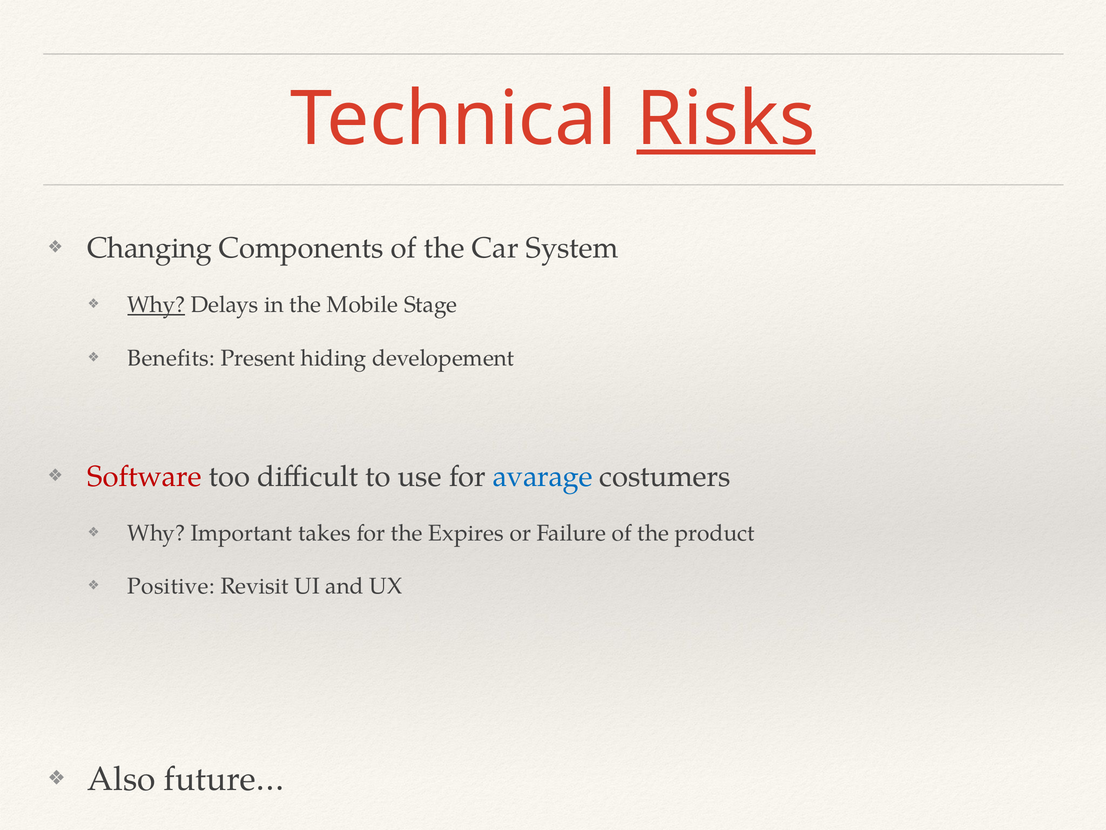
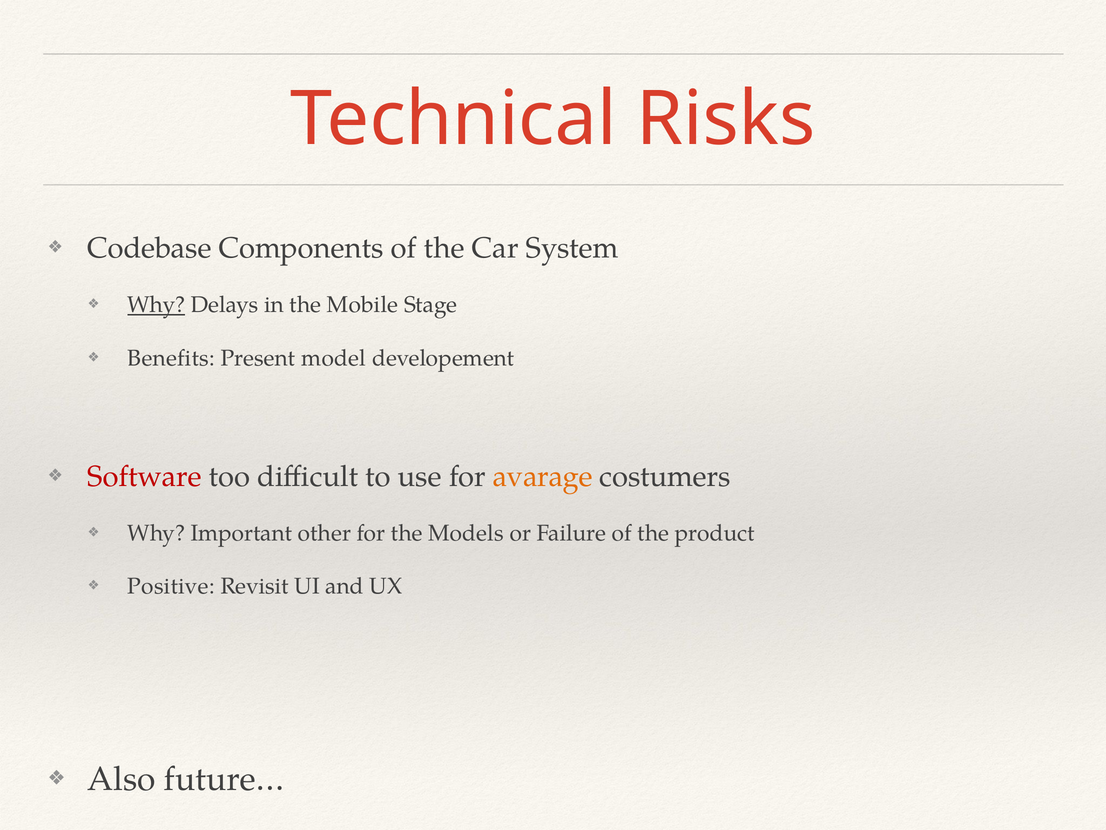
Risks underline: present -> none (726, 119)
Changing: Changing -> Codebase (149, 248)
hiding: hiding -> model (334, 358)
avarage colour: blue -> orange (543, 476)
takes: takes -> other (324, 533)
Expires: Expires -> Models (466, 533)
